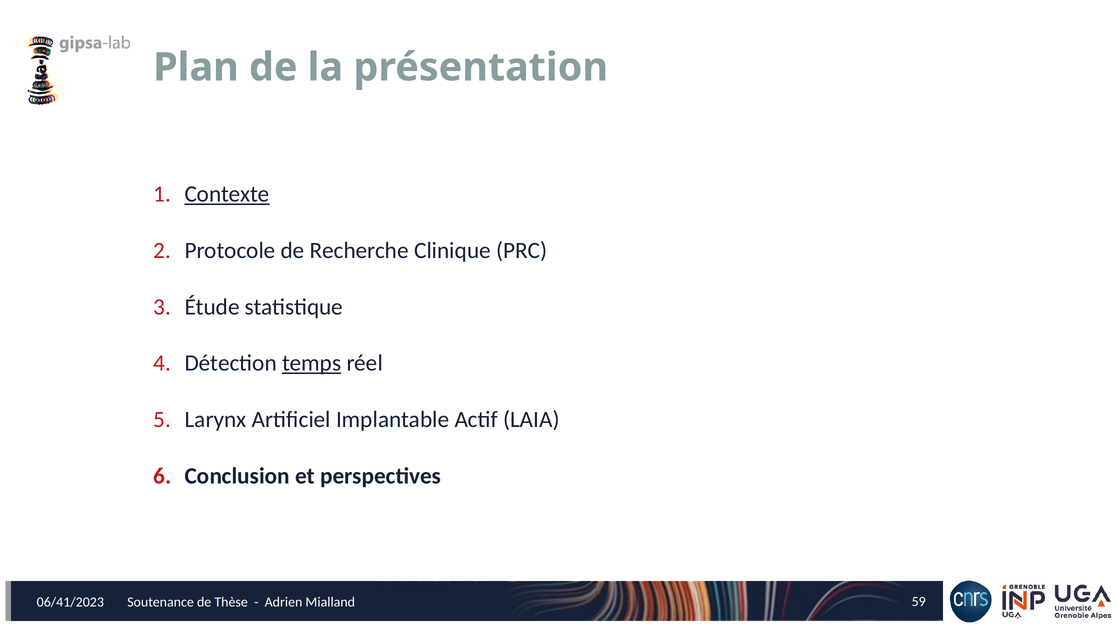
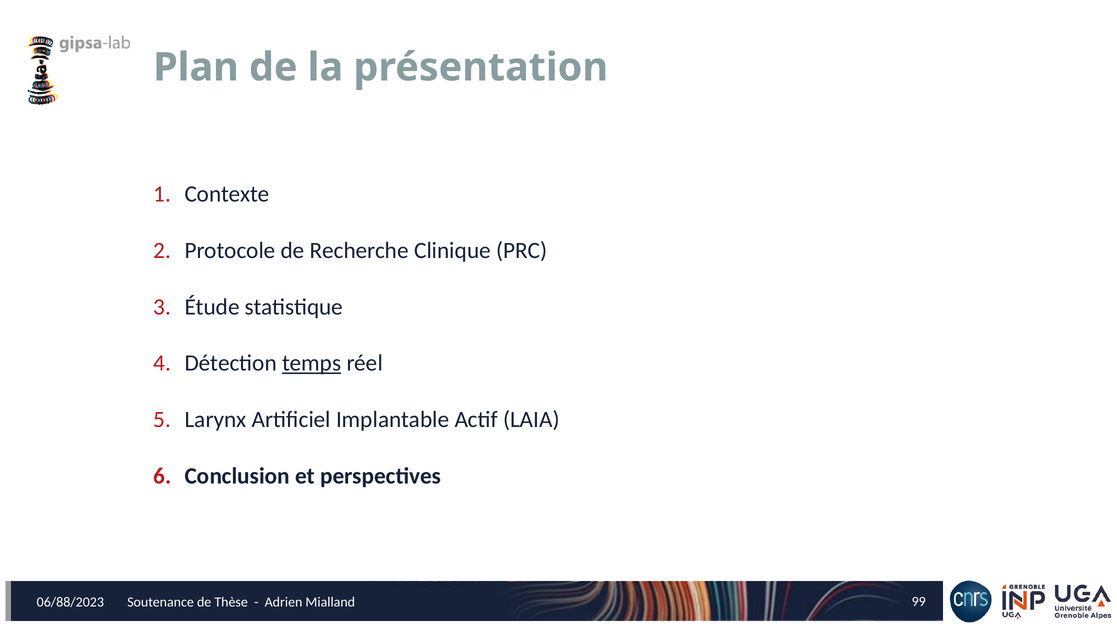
Contexte underline: present -> none (227, 194)
06/41/2023: 06/41/2023 -> 06/88/2023 (70, 601)
59: 59 -> 99 (919, 601)
